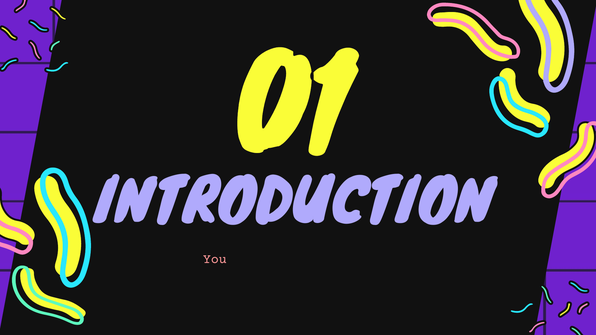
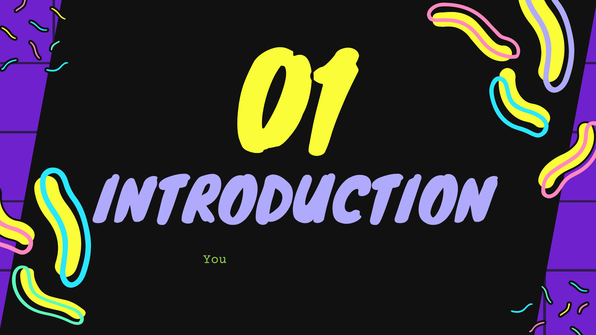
You colour: pink -> light green (215, 259)
